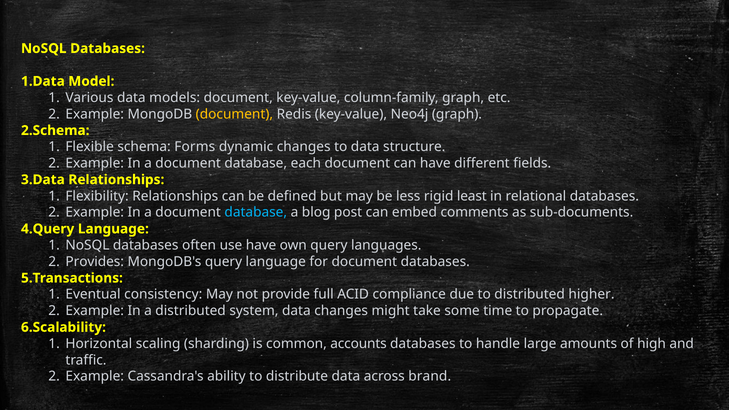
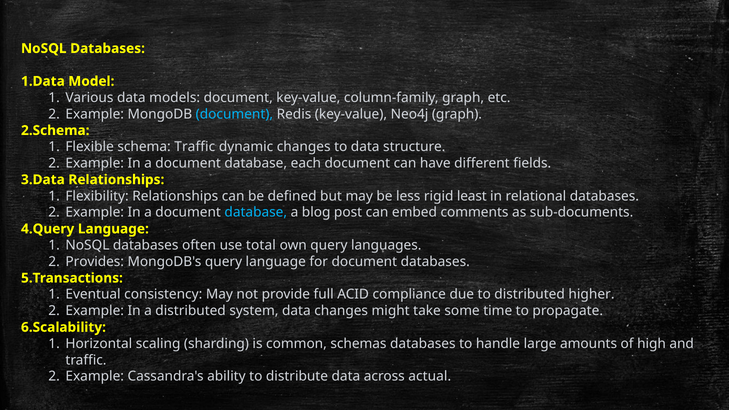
document colour: yellow -> light blue (234, 114)
schema Forms: Forms -> Traffic (195, 147)
use have: have -> total (261, 245)
accounts: accounts -> schemas (358, 344)
brand: brand -> actual (430, 377)
